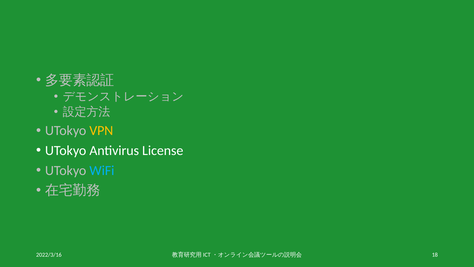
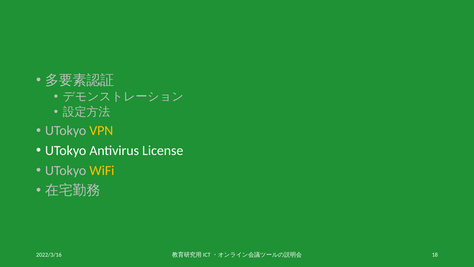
WiFi colour: light blue -> yellow (102, 170)
